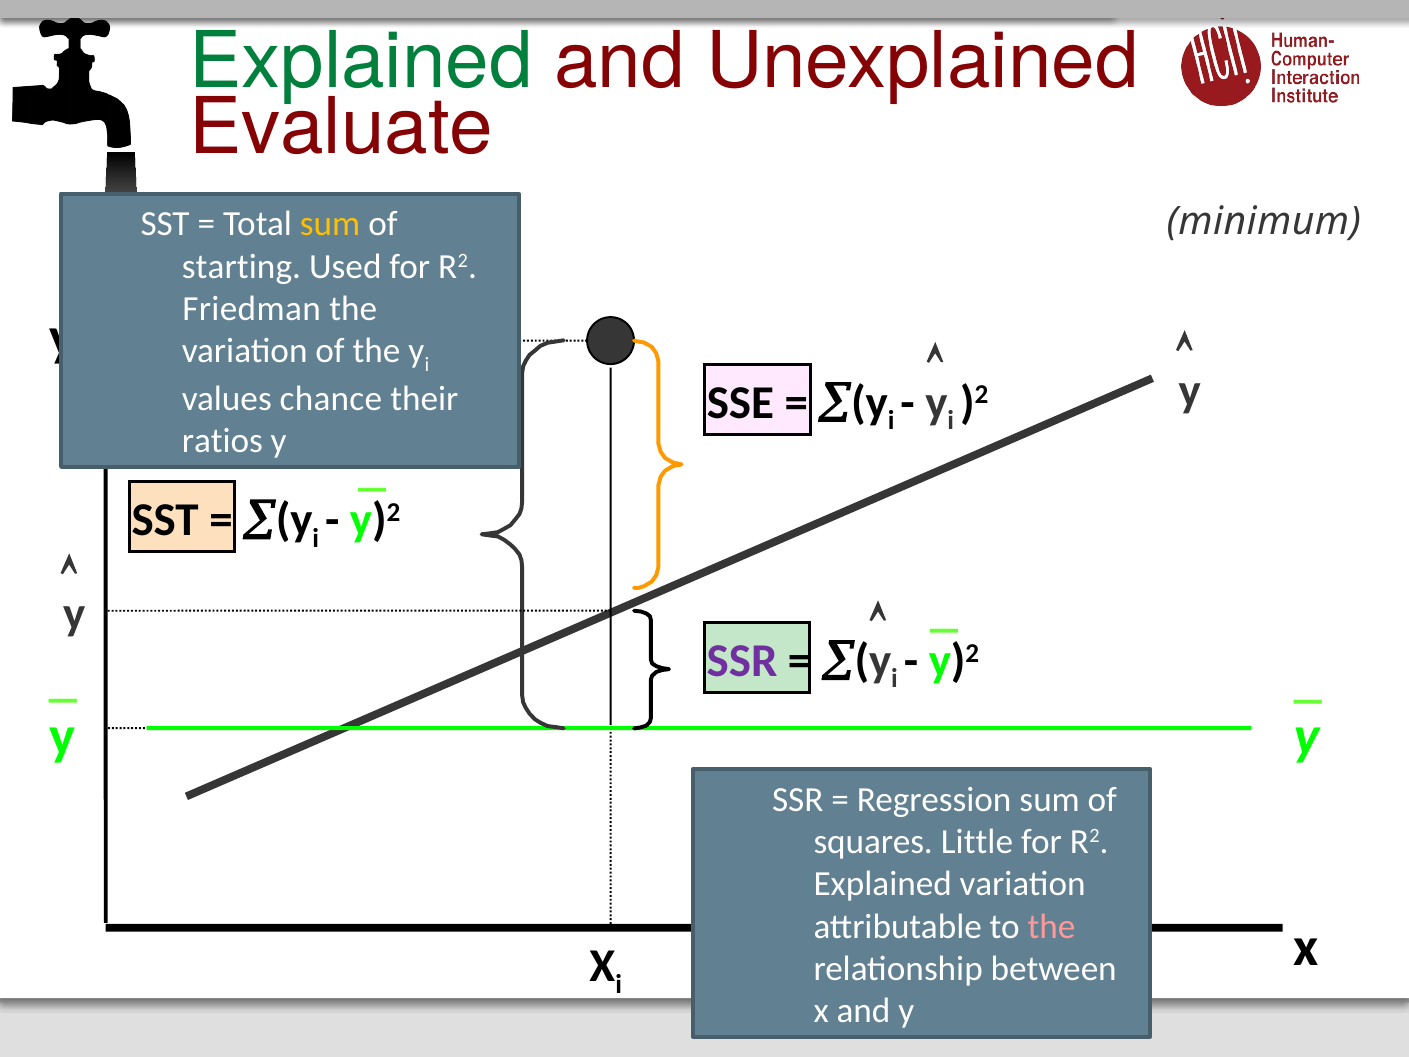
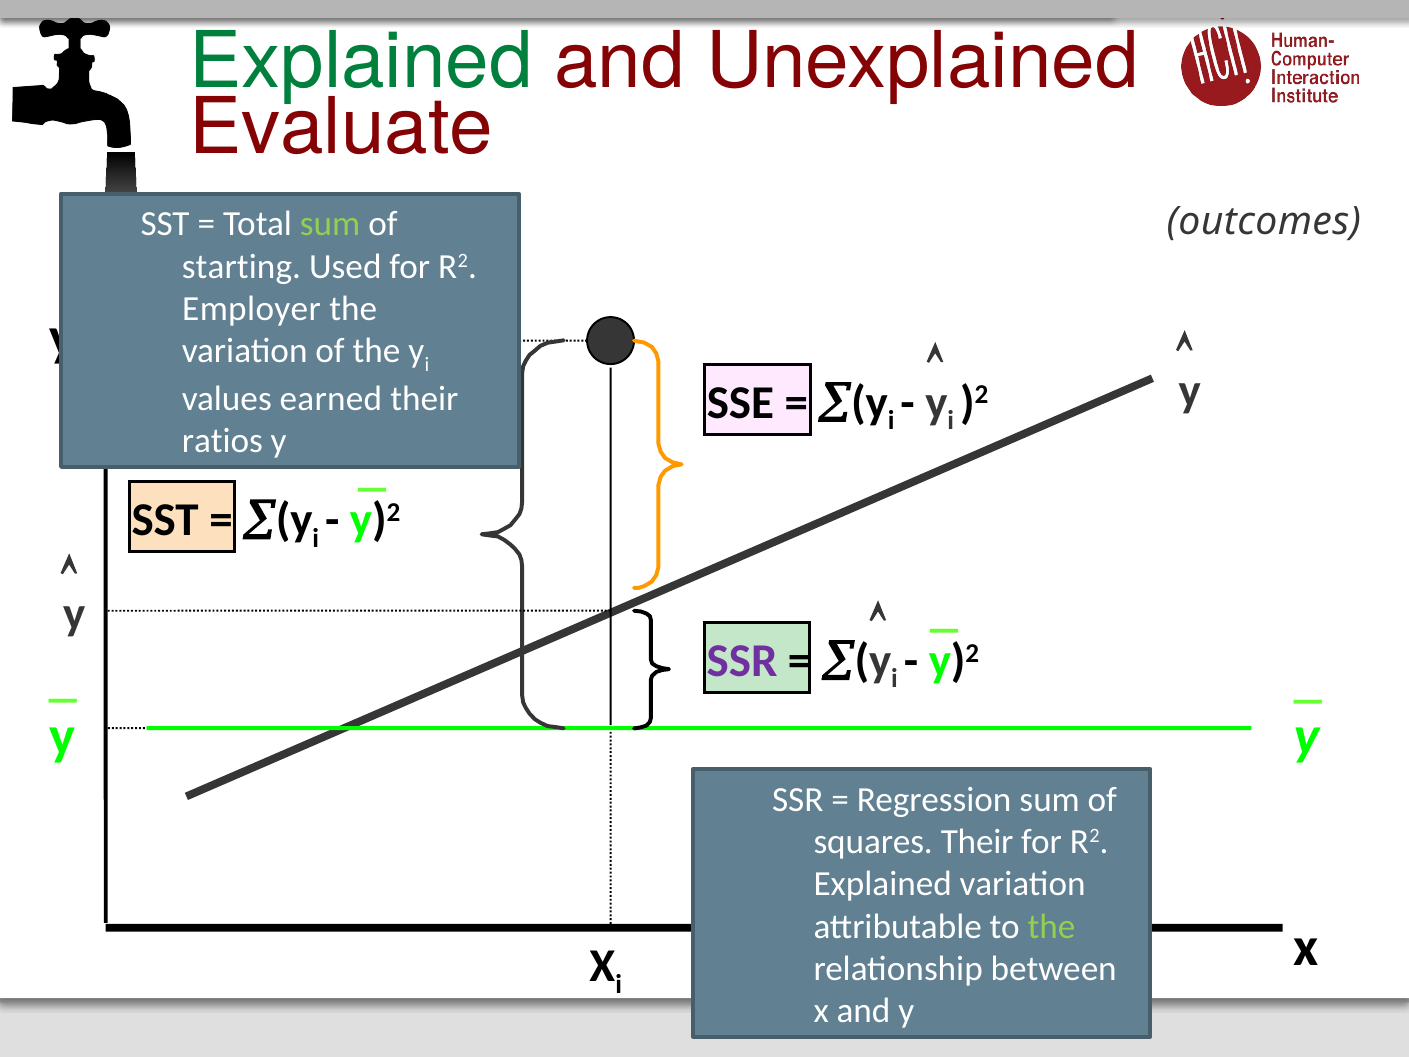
sum colour: yellow -> light green (330, 224)
minimum: minimum -> outcomes (1264, 221)
Friedman: Friedman -> Employer (252, 309)
chance: chance -> earned (331, 399)
squares Little: Little -> Their (977, 842)
the colour: pink -> light green (1052, 926)
